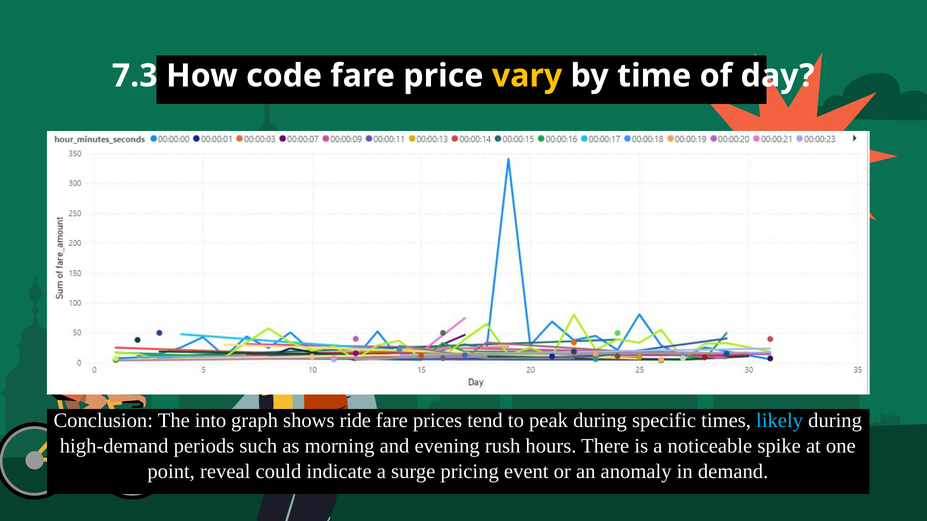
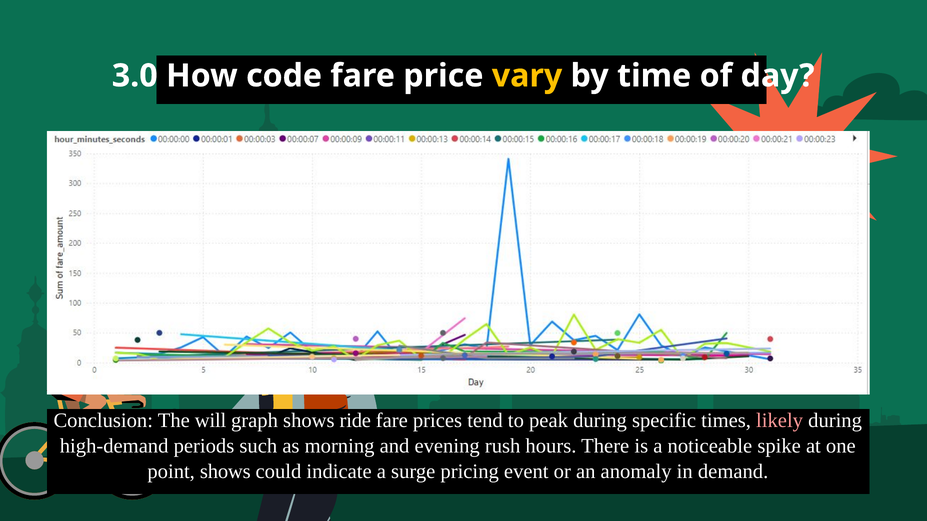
7.3: 7.3 -> 3.0 (135, 76)
into: into -> will (211, 421)
likely colour: light blue -> pink (780, 421)
point reveal: reveal -> shows (225, 472)
